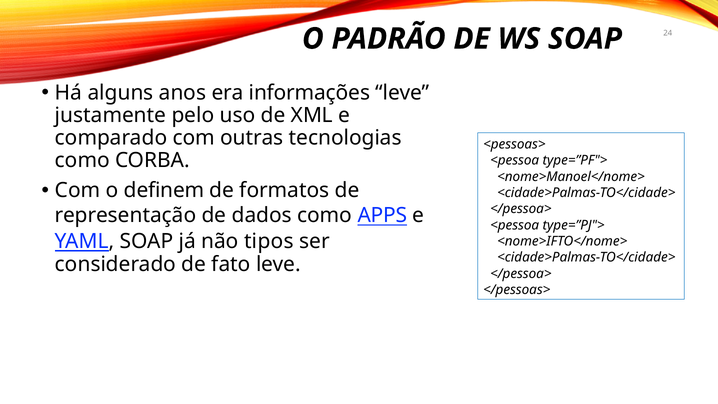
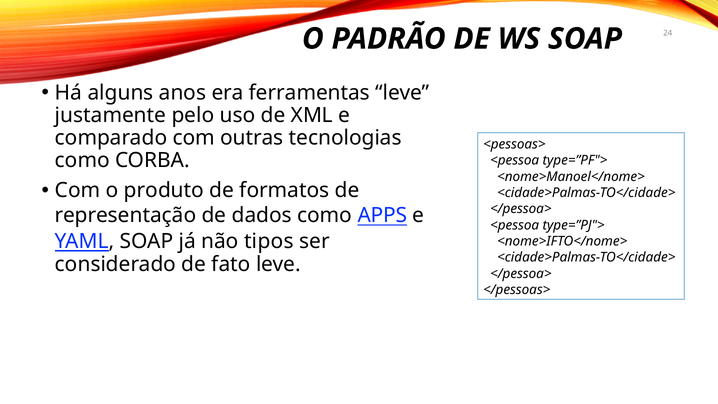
informações: informações -> ferramentas (309, 93)
definem: definem -> produto (164, 191)
